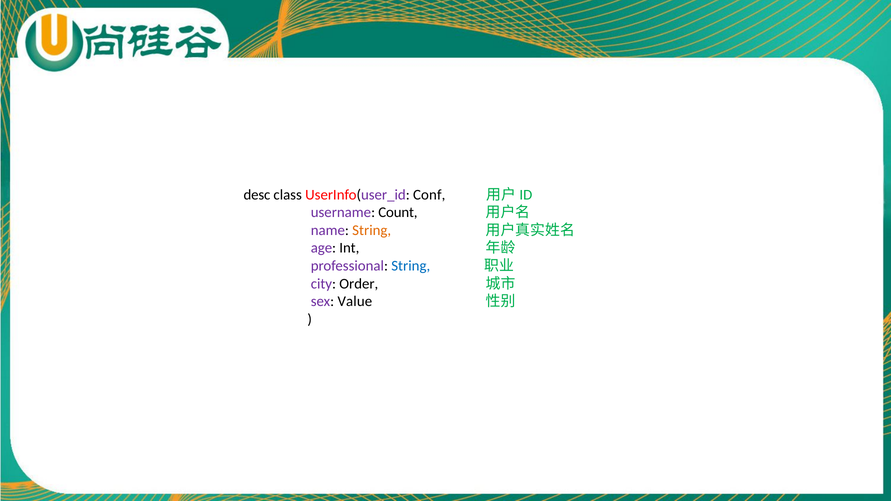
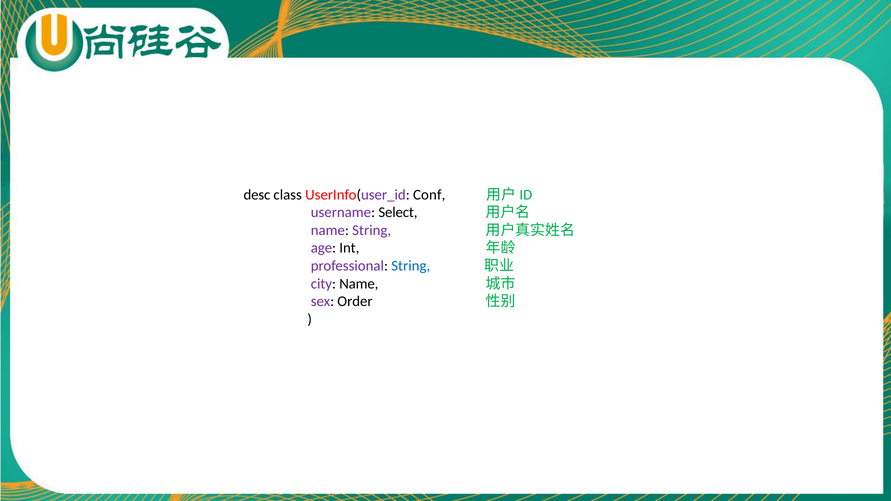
Count: Count -> Select (398, 213)
String colour: orange -> purple (372, 230)
city Order: Order -> Name (359, 284)
Value: Value -> Order (355, 302)
